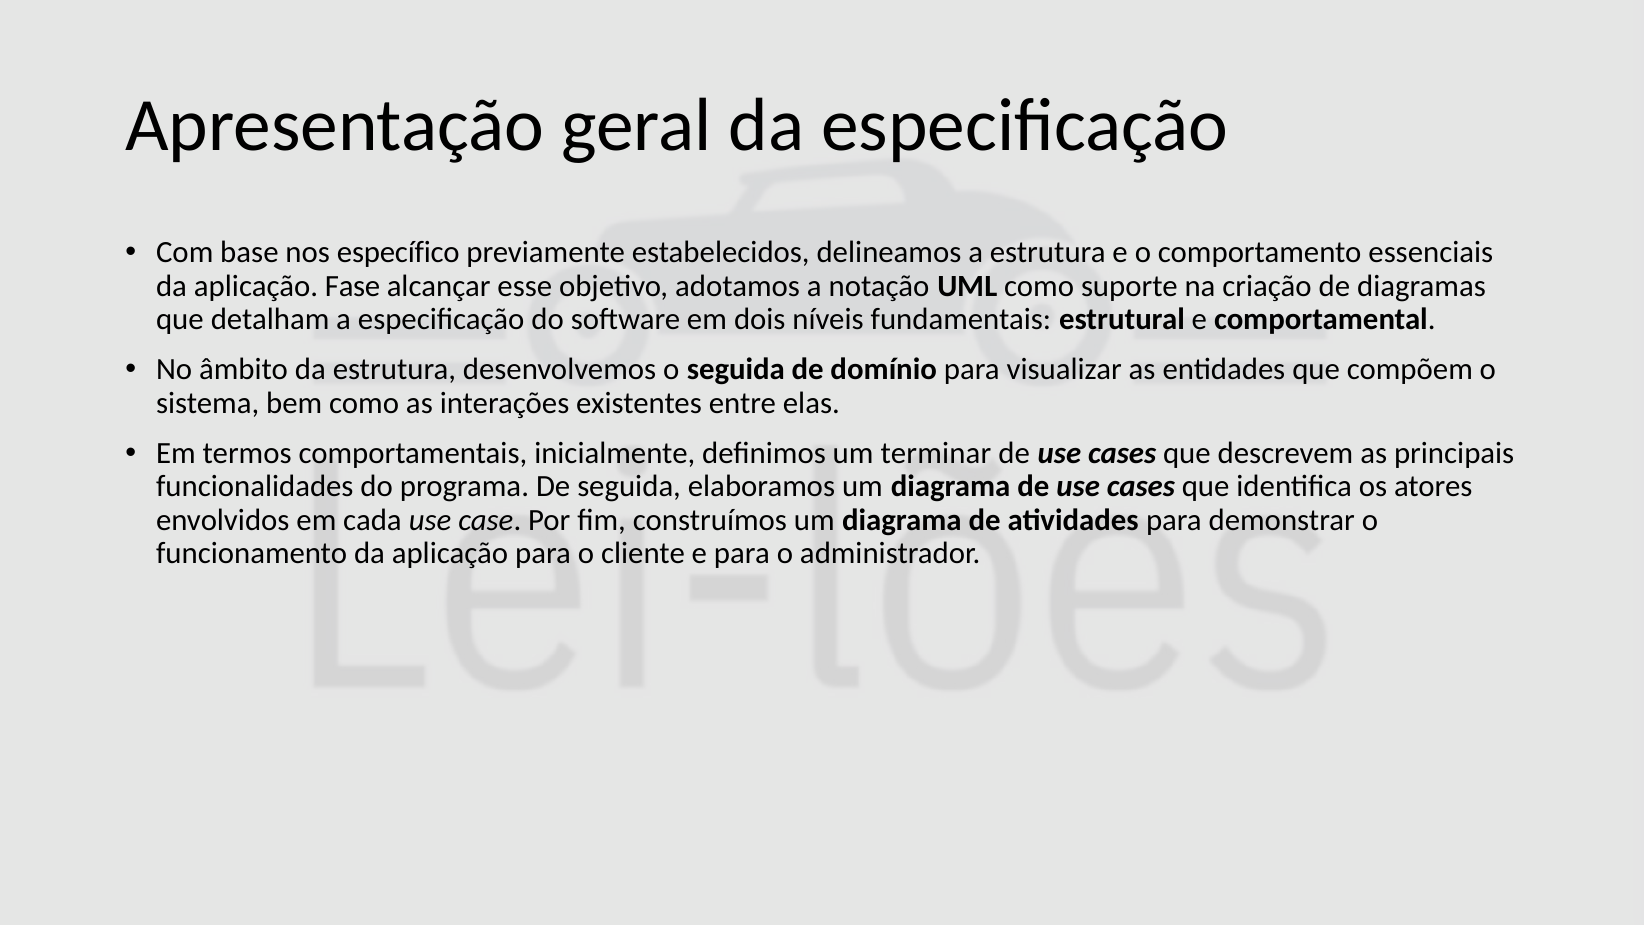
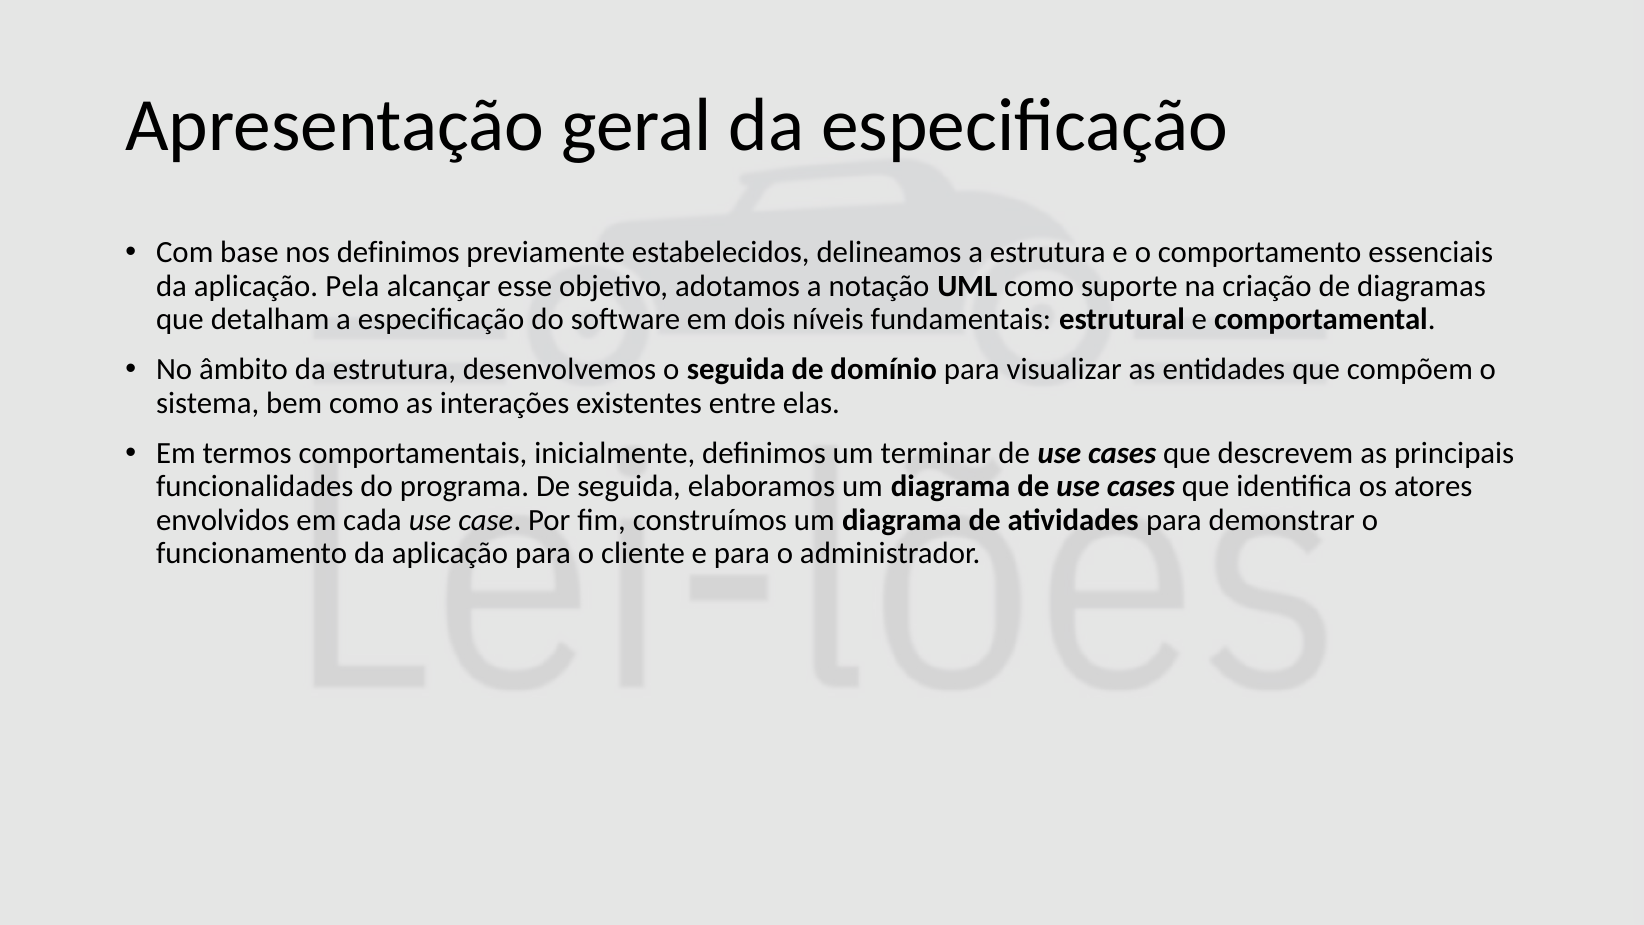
nos específico: específico -> definimos (398, 252)
Fase: Fase -> Pela (352, 286)
